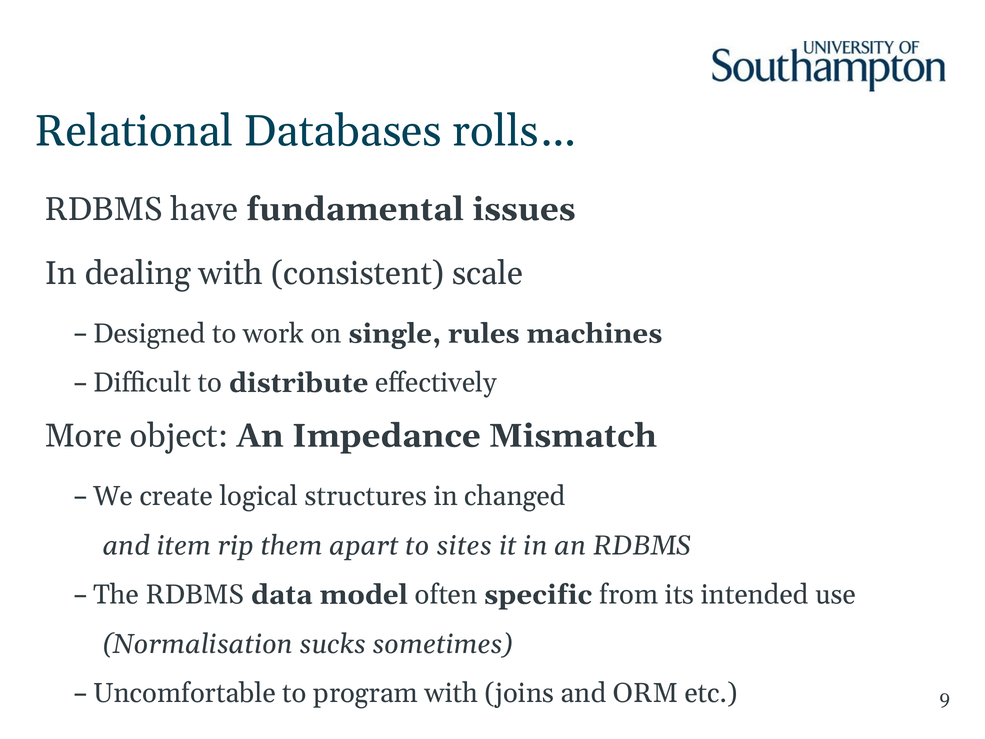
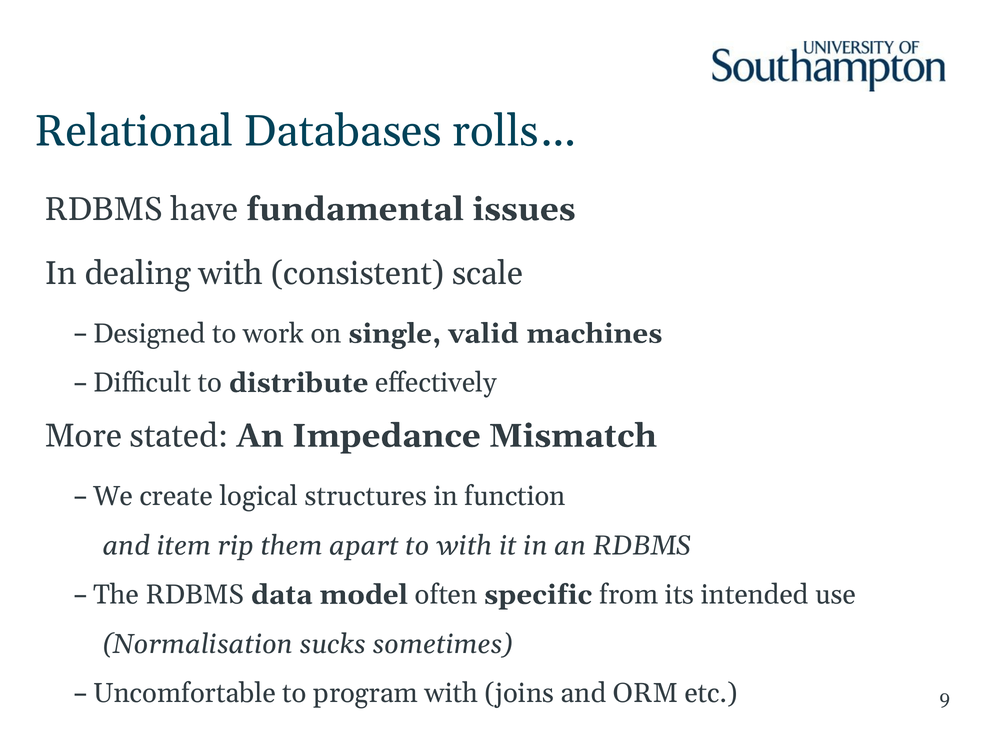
rules: rules -> valid (484, 334)
object: object -> stated (179, 436)
changed: changed -> function (515, 496)
to sites: sites -> with (464, 545)
